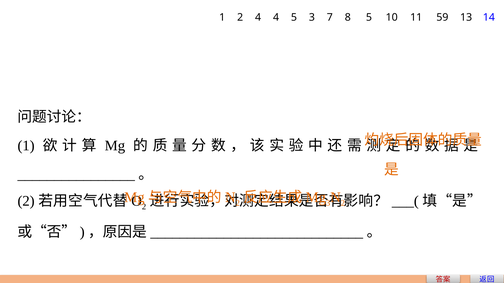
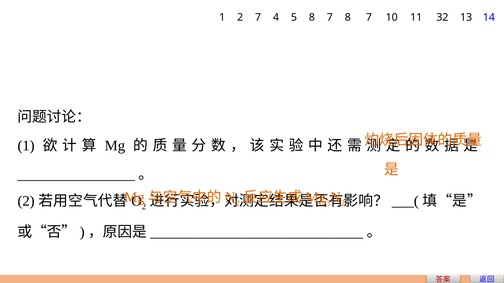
2 4: 4 -> 7 (258, 17)
5 3: 3 -> 8 (312, 17)
7 8 5: 5 -> 7 (369, 17)
59: 59 -> 32 (442, 17)
